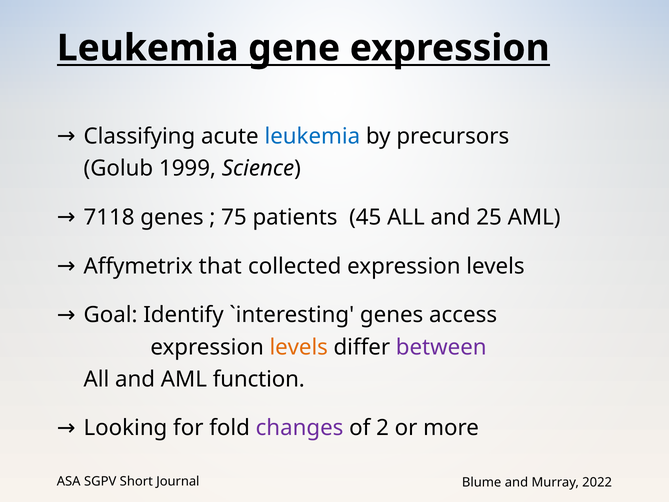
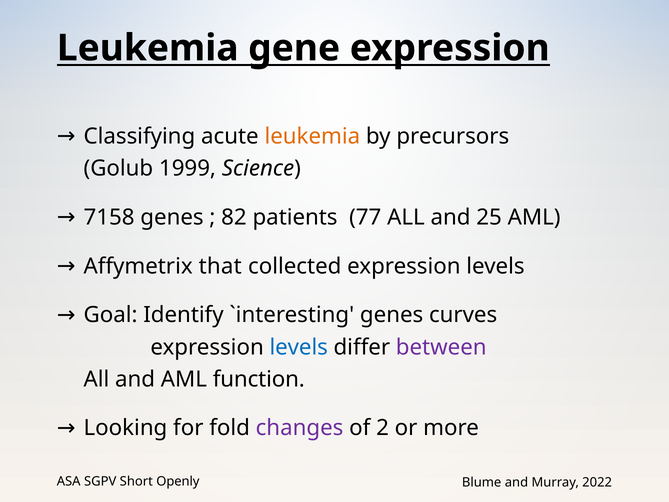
leukemia colour: blue -> orange (312, 136)
7118: 7118 -> 7158 (109, 217)
75: 75 -> 82 (234, 217)
45: 45 -> 77 (365, 217)
access: access -> curves (463, 315)
levels colour: orange -> blue (299, 347)
Journal: Journal -> Openly (178, 481)
